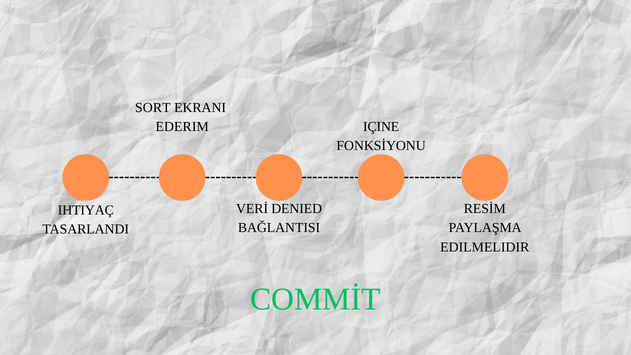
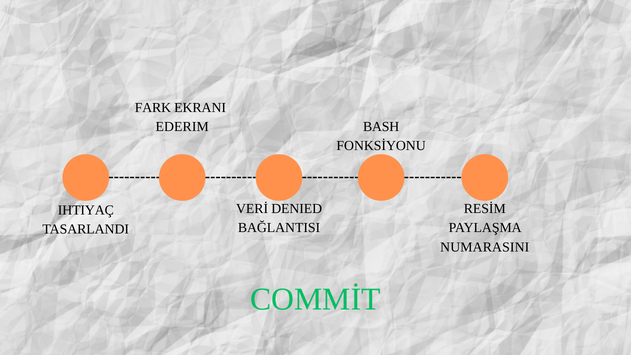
SORT: SORT -> FARK (153, 107)
IÇINE: IÇINE -> BASH (381, 127)
EDILMELIDIR: EDILMELIDIR -> NUMARASINI (485, 247)
